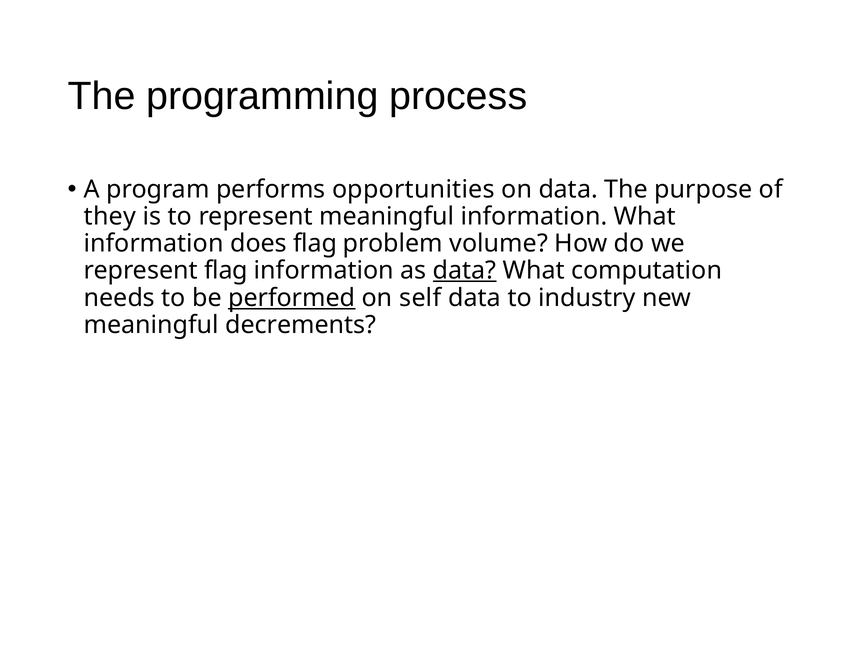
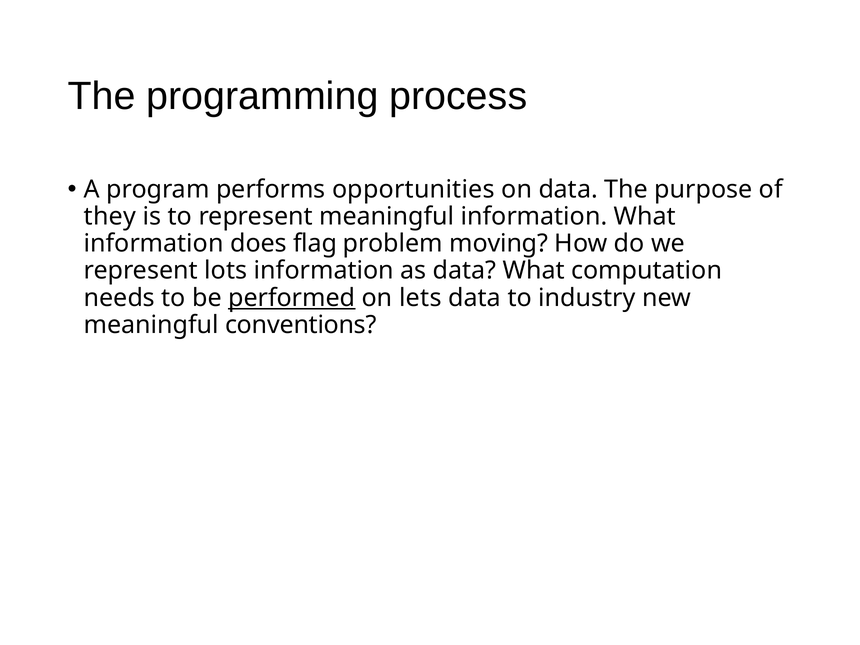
volume: volume -> moving (499, 244)
represent flag: flag -> lots (226, 271)
data underline: present -> none (465, 271)
self: self -> lets (420, 298)
decrements: decrements -> conventions (301, 325)
